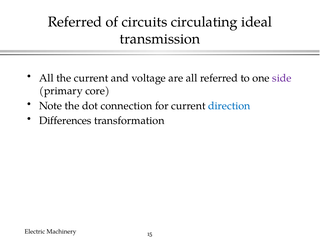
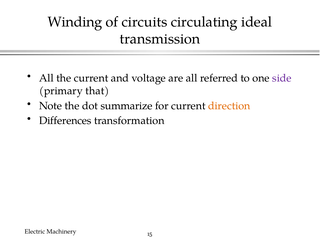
Referred: Referred -> Winding (75, 22)
core: core -> that (97, 91)
connection: connection -> summarize (127, 106)
direction colour: blue -> orange (229, 106)
